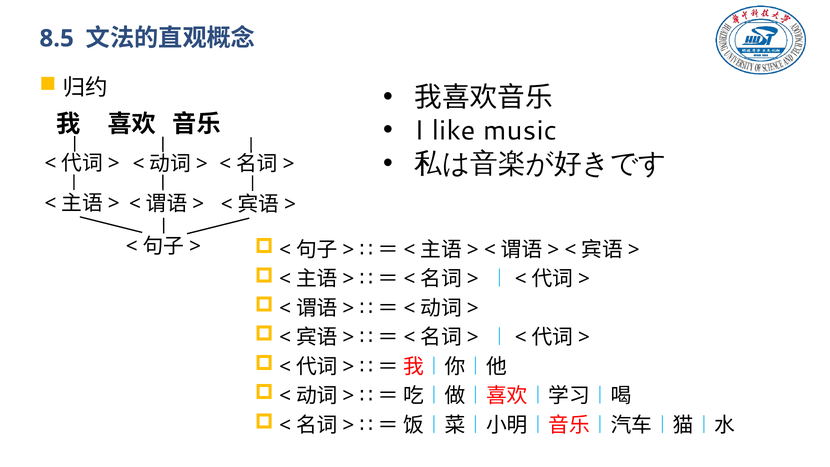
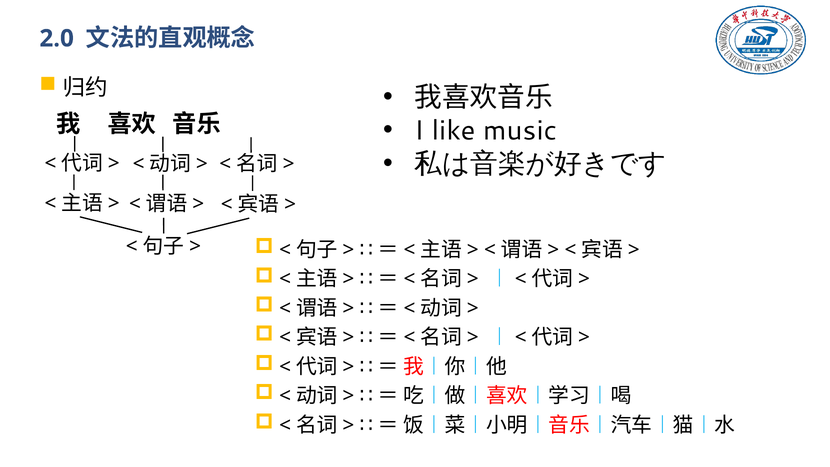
8.5: 8.5 -> 2.0 (57, 38)
